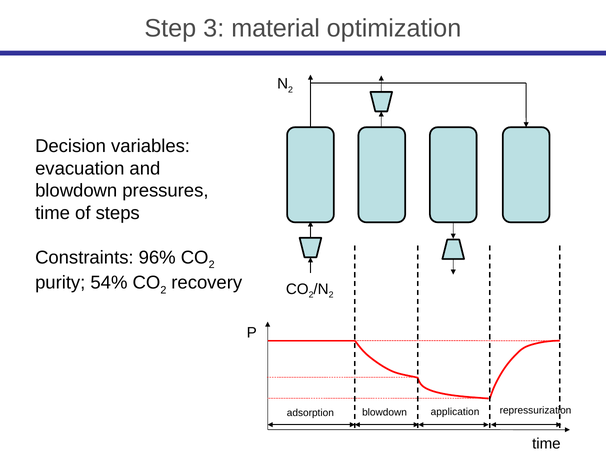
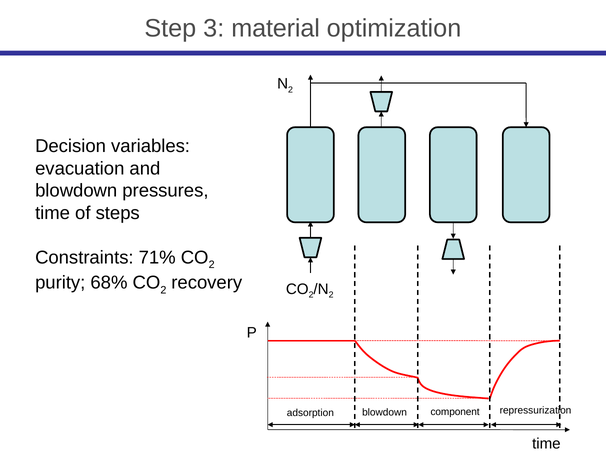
96%: 96% -> 71% (157, 257)
54%: 54% -> 68% (109, 283)
application: application -> component (455, 412)
